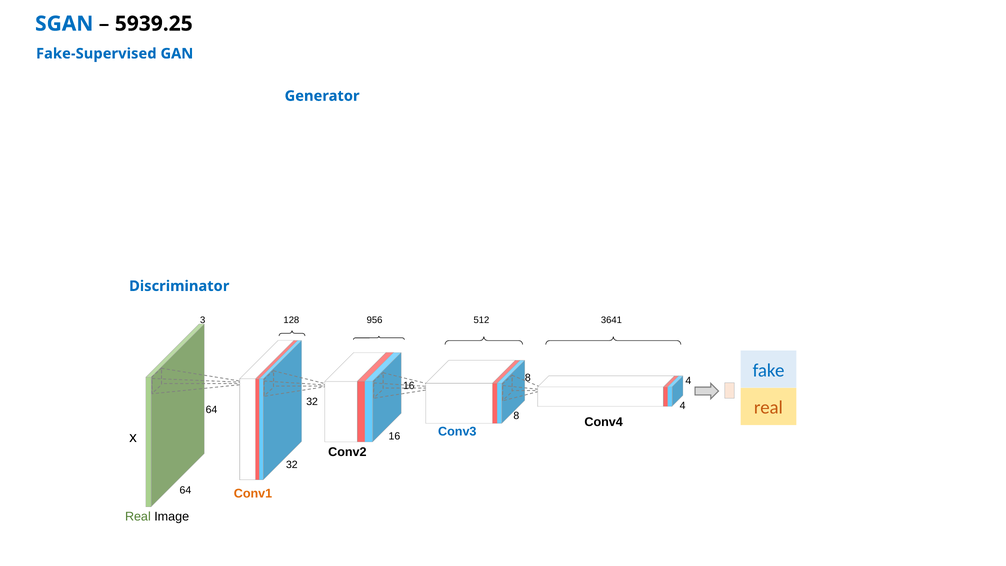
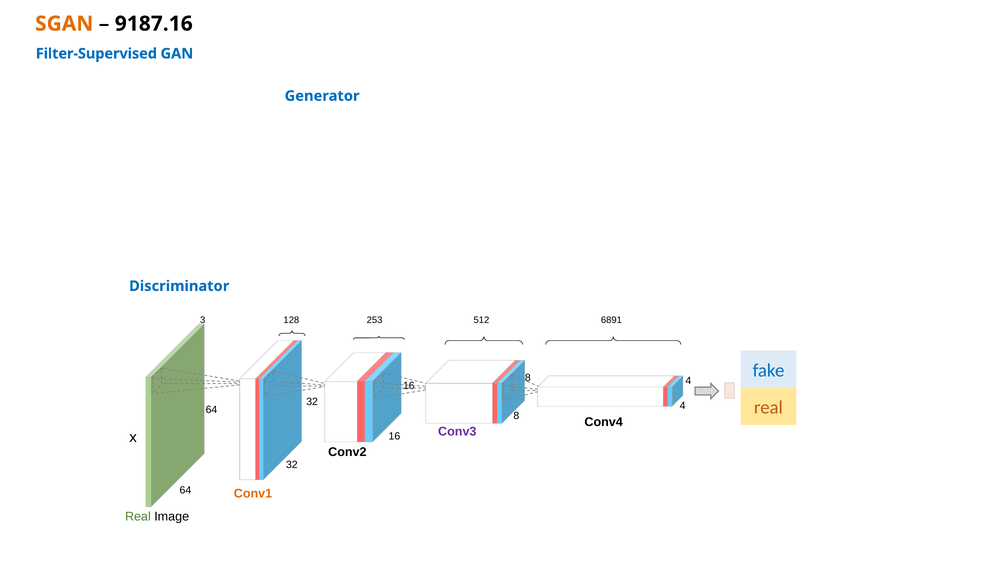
SGAN colour: blue -> orange (64, 24)
5939.25: 5939.25 -> 9187.16 (154, 24)
Fake-Supervised: Fake-Supervised -> Filter-Supervised (96, 54)
956: 956 -> 253 (375, 320)
3641: 3641 -> 6891 (611, 320)
Conv3 colour: blue -> purple (457, 432)
